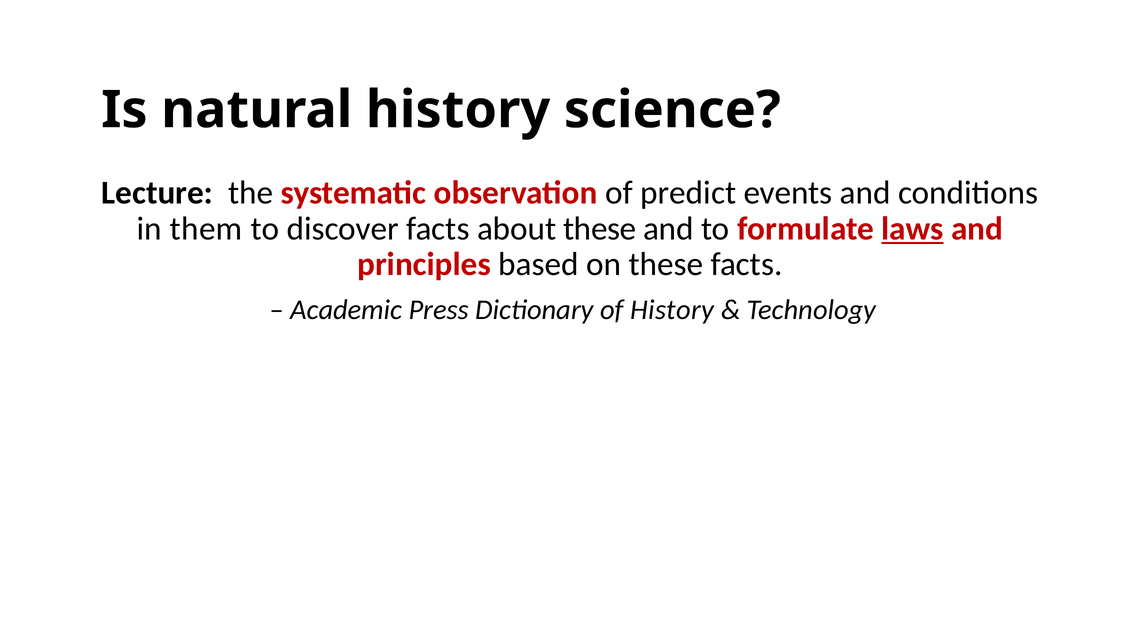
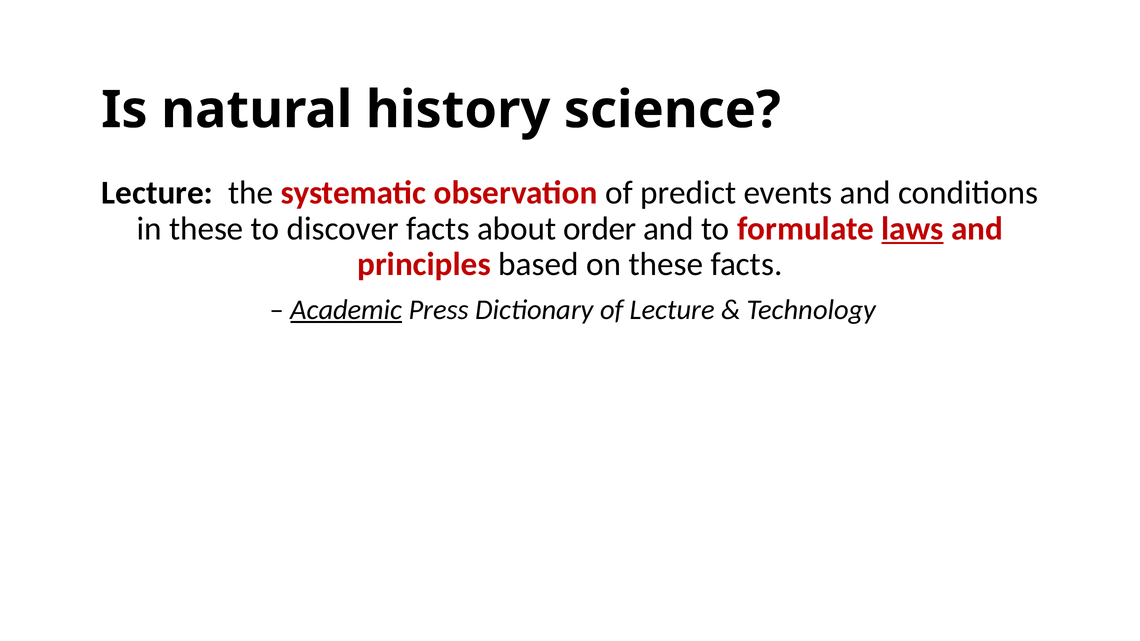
in them: them -> these (206, 229)
about these: these -> order (600, 229)
Academic underline: none -> present (346, 310)
of History: History -> Lecture (672, 310)
